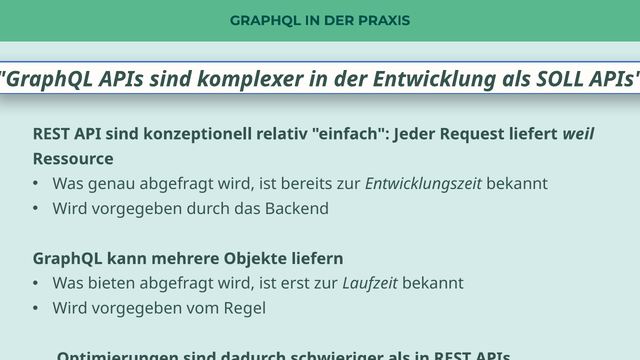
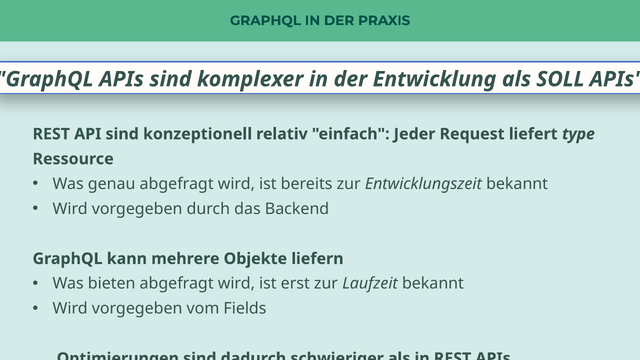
weil: weil -> type (578, 134)
Regel: Regel -> Fields (245, 309)
